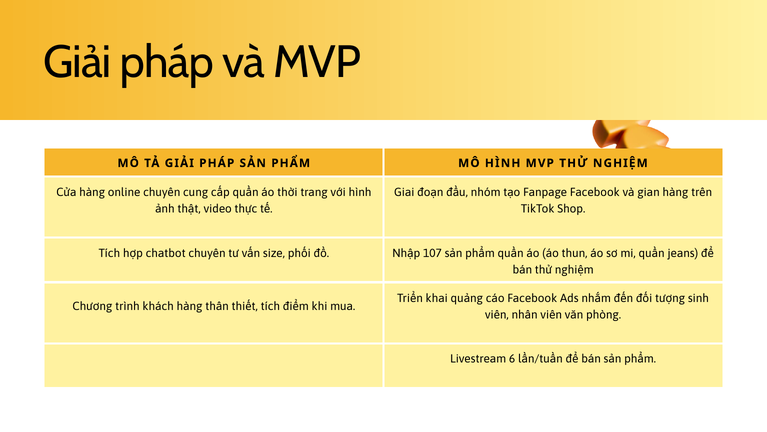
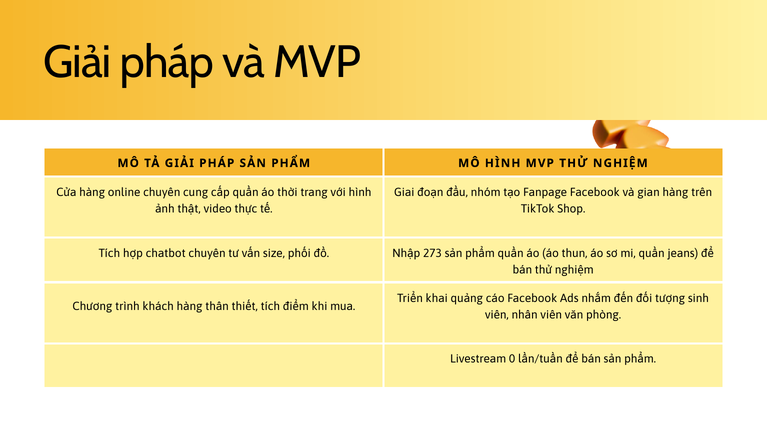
107: 107 -> 273 (432, 253)
6: 6 -> 0 (512, 358)
